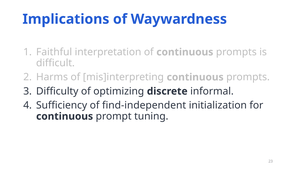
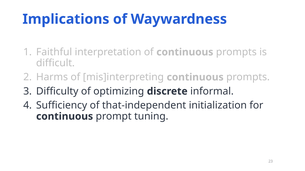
find-independent: find-independent -> that-independent (144, 106)
